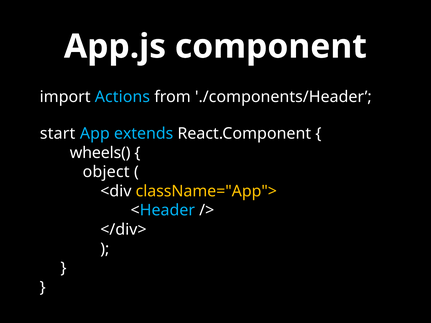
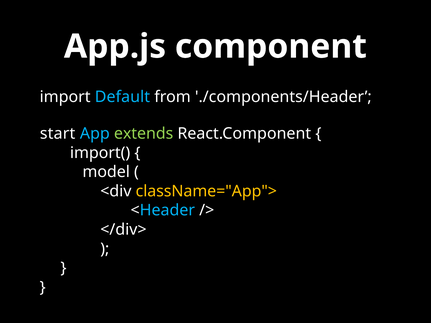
Actions: Actions -> Default (122, 97)
extends colour: light blue -> light green (144, 134)
wheels(: wheels( -> import( (100, 153)
object: object -> model (106, 172)
